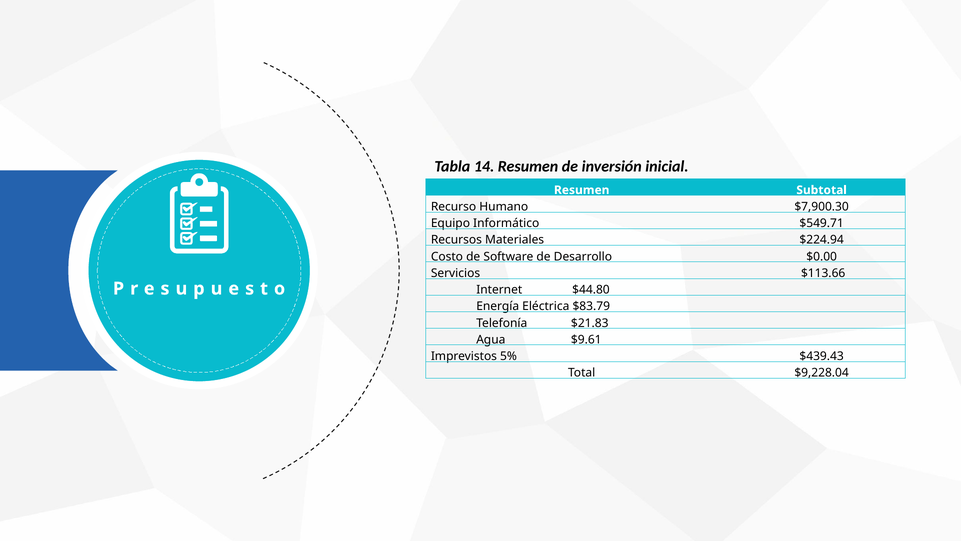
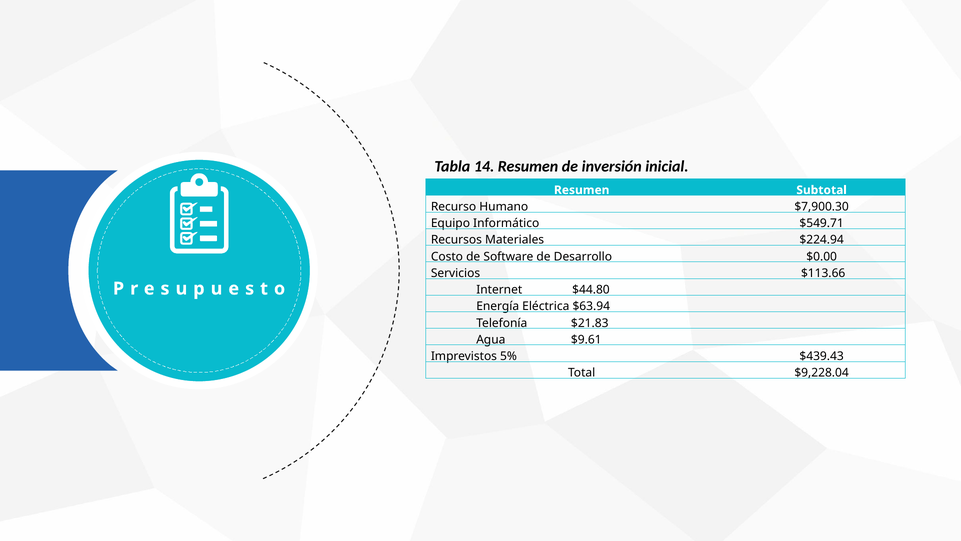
$83.79: $83.79 -> $63.94 (591, 306)
